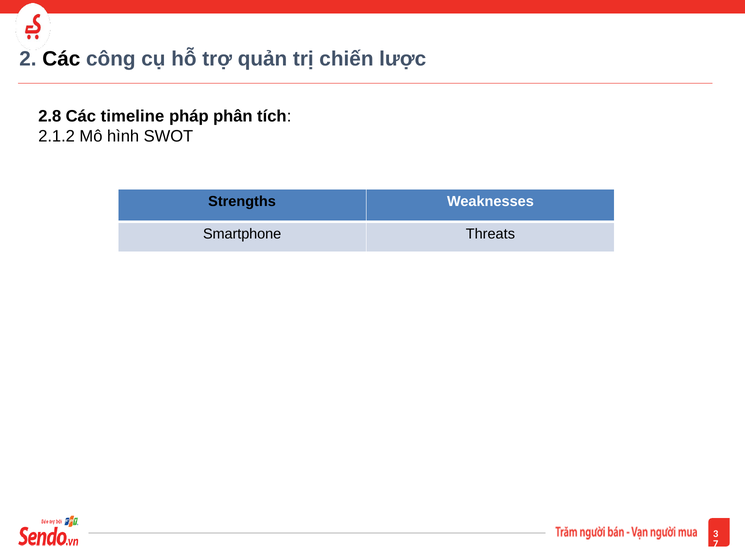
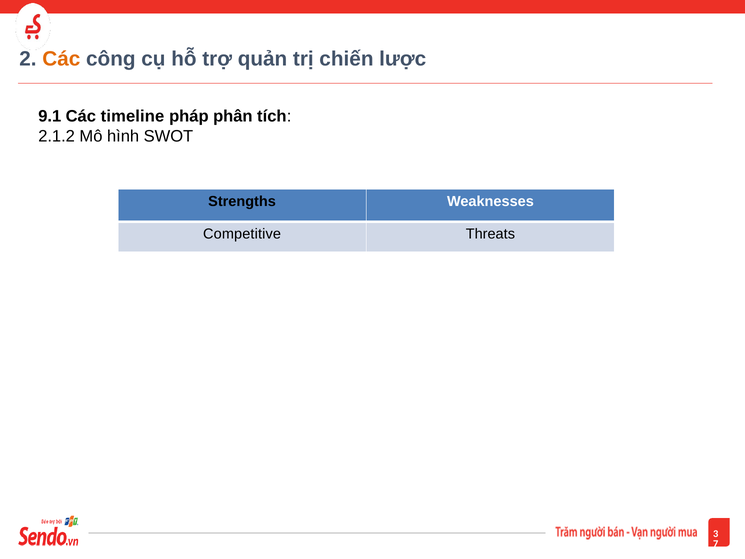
Các colour: black -> orange (61, 59)
2.8: 2.8 -> 9.1 (50, 116)
Smartphone: Smartphone -> Competitive (242, 234)
